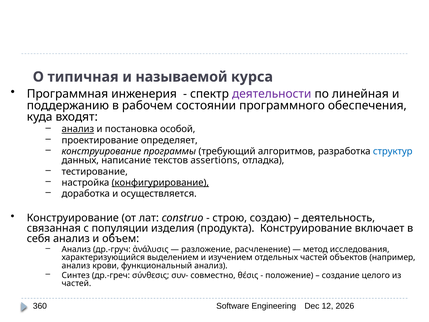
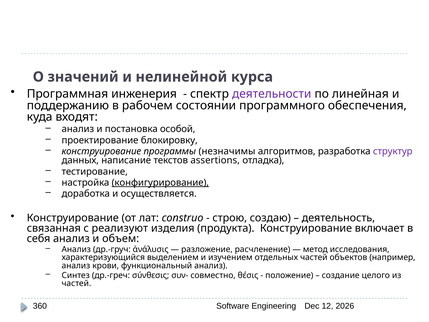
типичная: типичная -> значений (83, 77)
называемой: называемой -> нелинейной (181, 77)
анализ underline: present -> none (78, 129)
определяет: определяет -> блокировку (169, 140)
требующий: требующий -> незначимы (227, 151)
структур colour: blue -> purple (393, 151)
популяции: популяции -> реализуют (120, 228)
